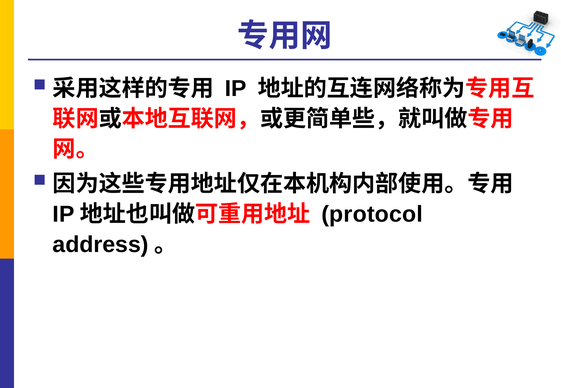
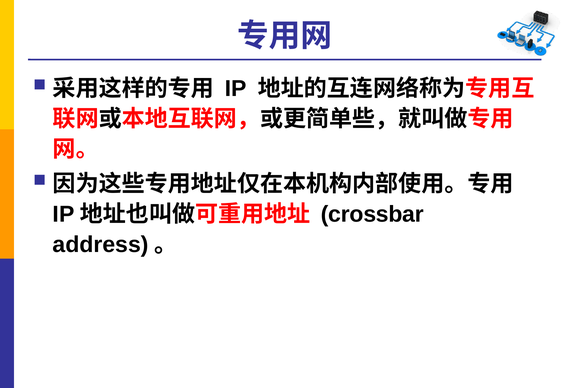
protocol: protocol -> crossbar (372, 214)
